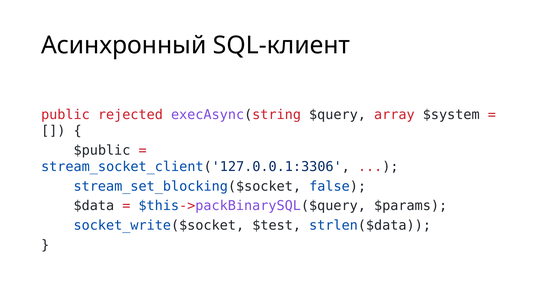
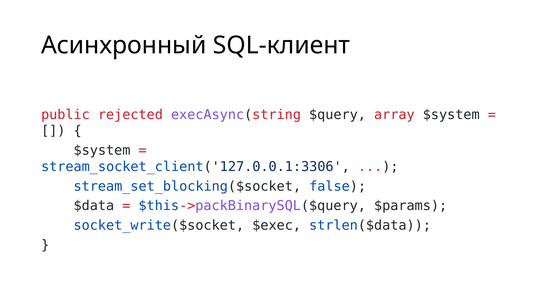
$public: $public -> $system (102, 150)
$test: $test -> $exec (277, 225)
